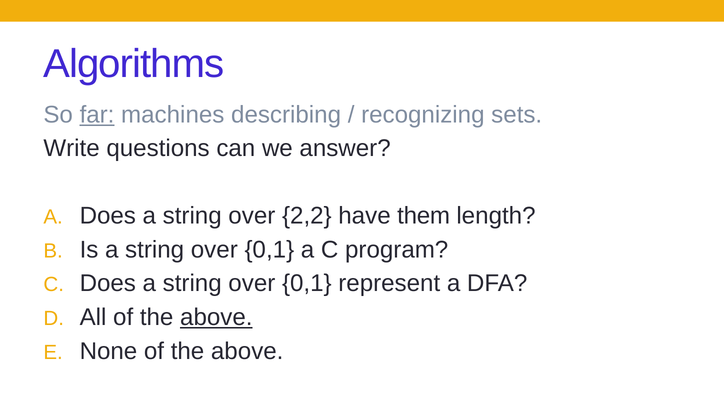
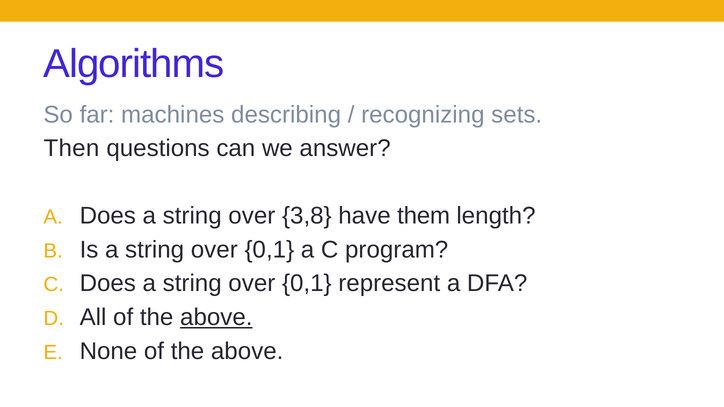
far underline: present -> none (97, 115)
Write: Write -> Then (71, 149)
2,2: 2,2 -> 3,8 (307, 216)
